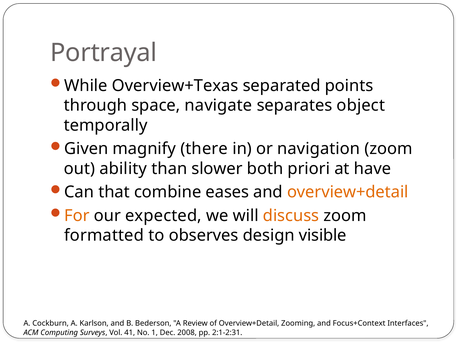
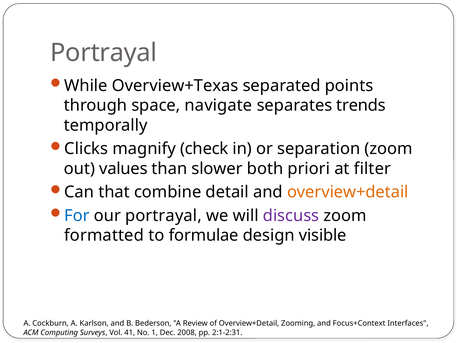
object: object -> trends (361, 105)
Given: Given -> Clicks (86, 149)
there: there -> check (204, 149)
navigation: navigation -> separation (319, 149)
ability: ability -> values (123, 169)
have: have -> filter (373, 169)
eases: eases -> detail (227, 192)
For colour: orange -> blue (77, 215)
our expected: expected -> portrayal (163, 215)
discuss colour: orange -> purple (291, 215)
observes: observes -> formulae (204, 235)
